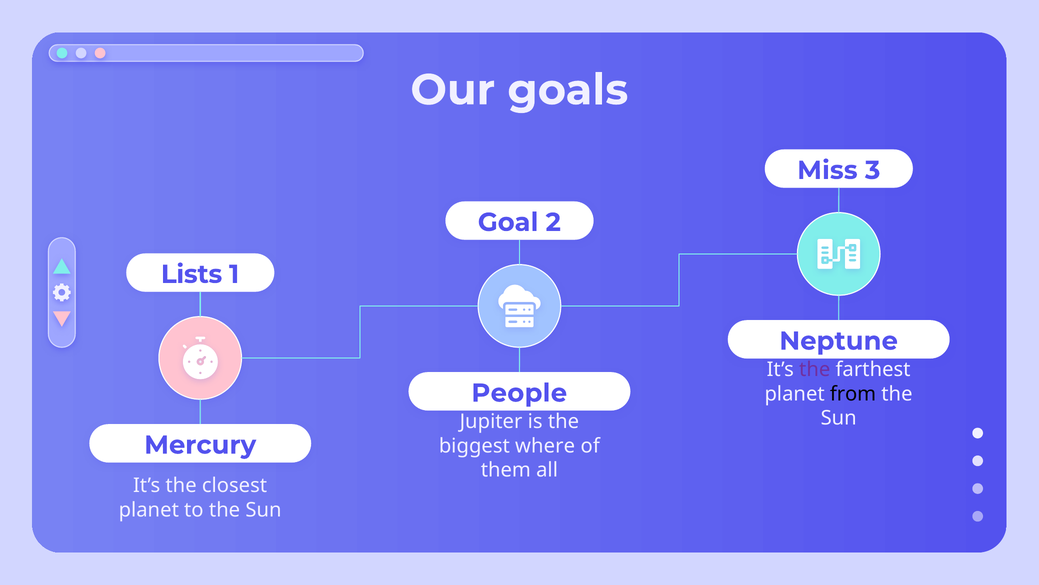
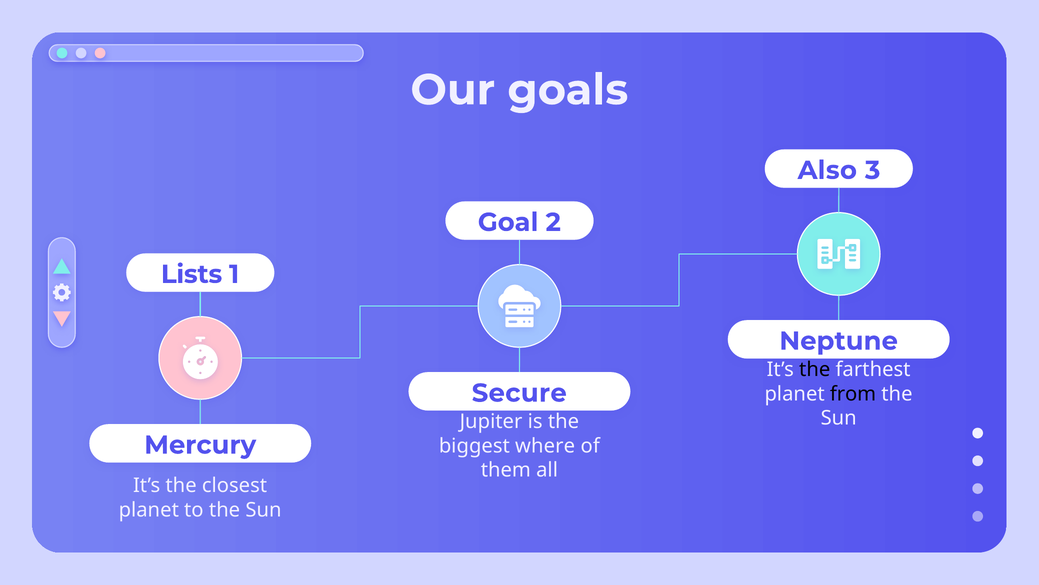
Miss: Miss -> Also (827, 170)
the colour: purple -> black (815, 369)
People: People -> Secure (519, 393)
